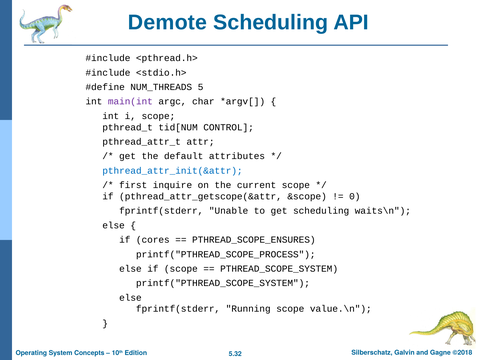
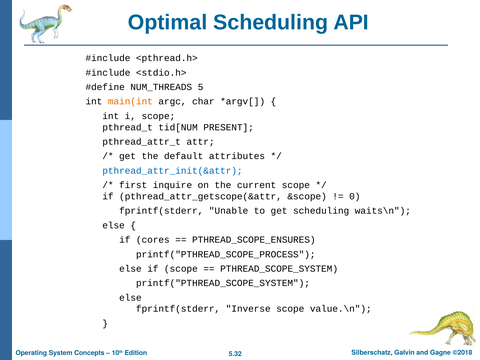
Demote: Demote -> Optimal (168, 22)
main(int colour: purple -> orange (130, 102)
CONTROL: CONTROL -> PRESENT (229, 127)
Running: Running -> Inverse (248, 309)
